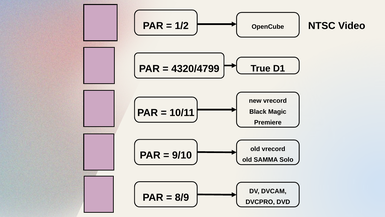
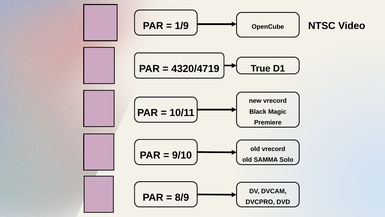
1/2: 1/2 -> 1/9 (182, 26)
4320/4799: 4320/4799 -> 4320/4719 (195, 69)
